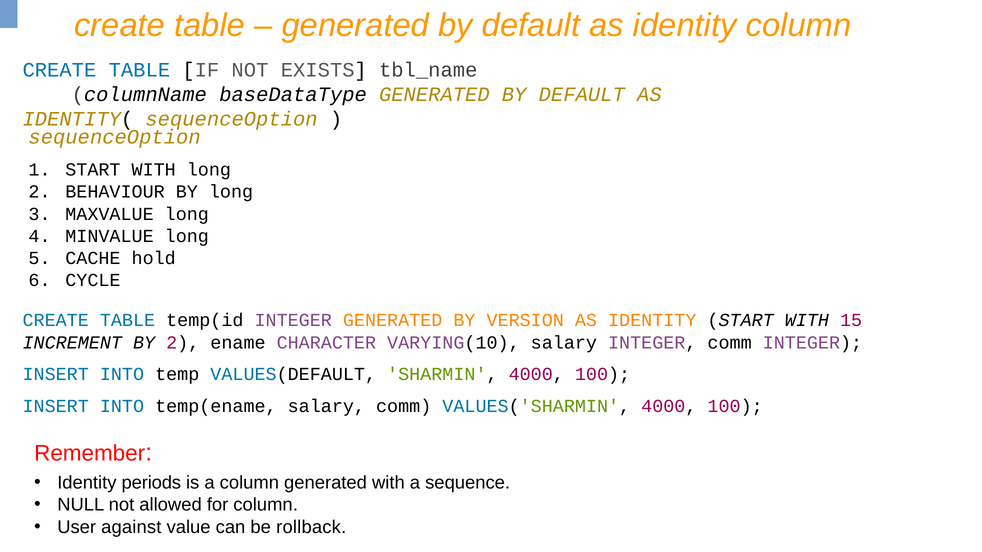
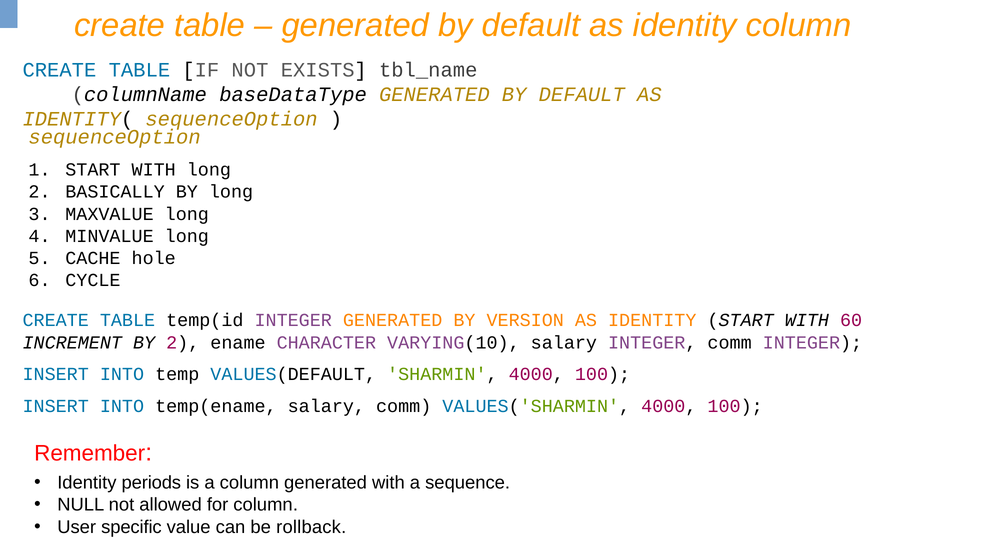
BEHAVIOUR: BEHAVIOUR -> BASICALLY (115, 192)
hold: hold -> hole (154, 258)
15: 15 -> 60 (851, 321)
against: against -> specific (131, 527)
